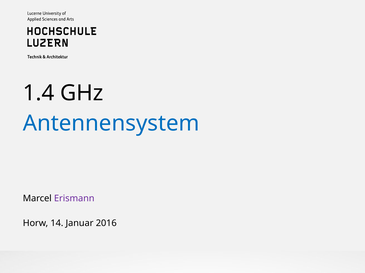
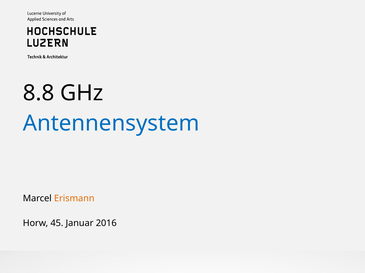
1.4: 1.4 -> 8.8 (39, 93)
Erismann colour: purple -> orange (74, 199)
14: 14 -> 45 (57, 224)
